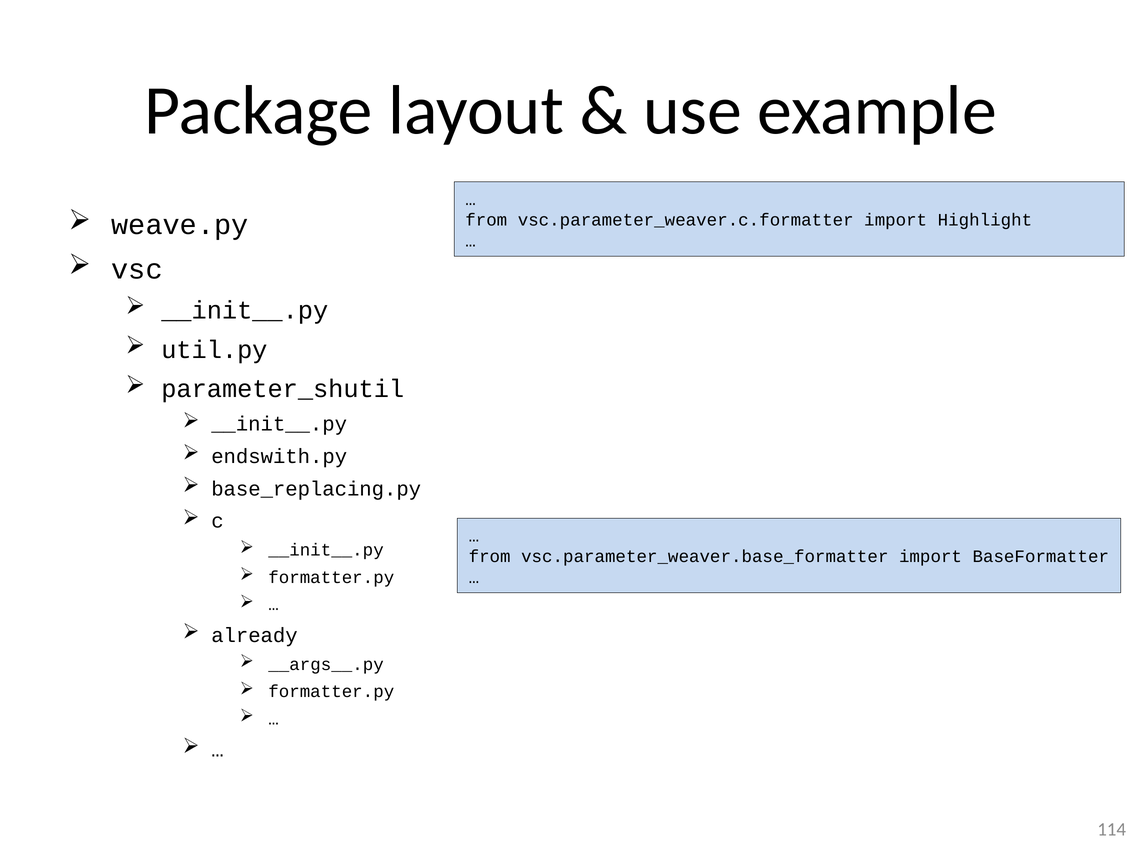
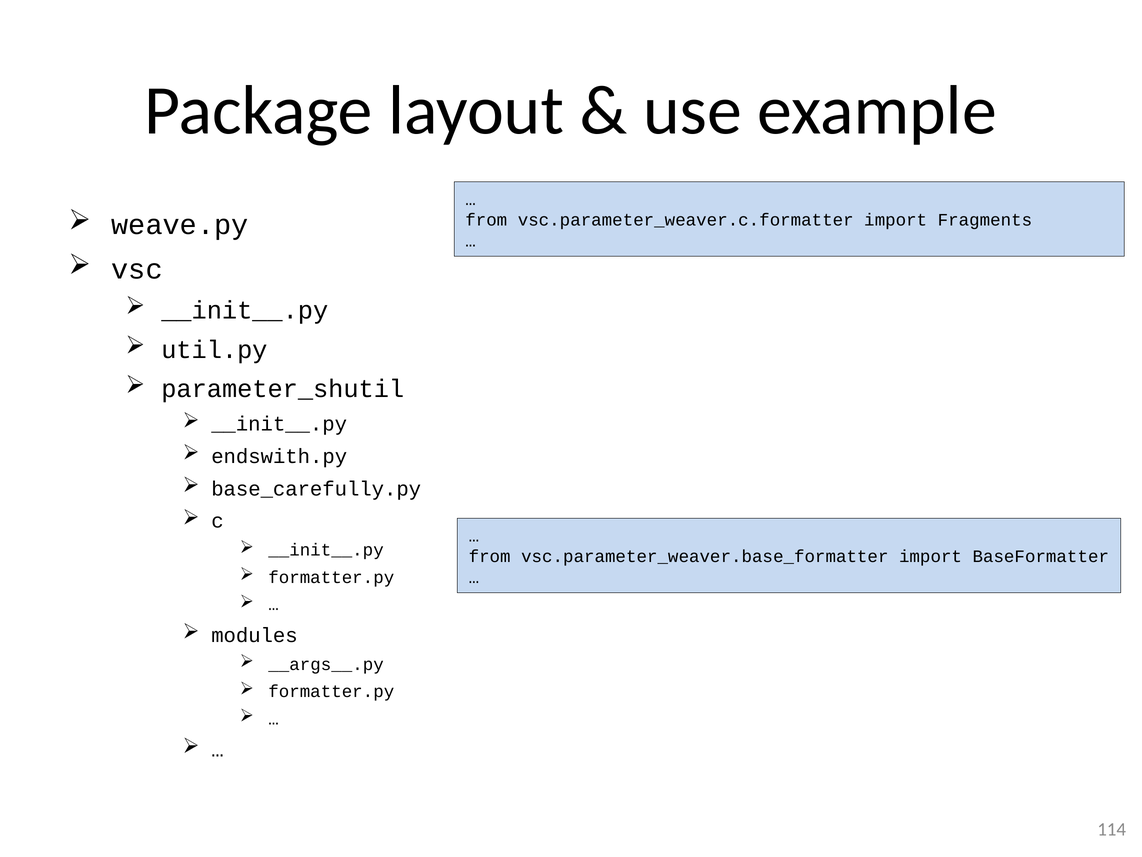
Highlight: Highlight -> Fragments (985, 220)
base_replacing.py: base_replacing.py -> base_carefully.py (316, 488)
already: already -> modules (254, 635)
